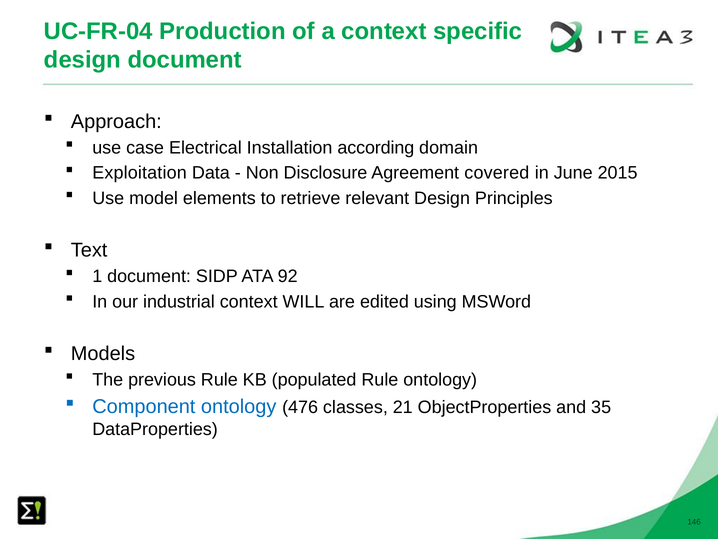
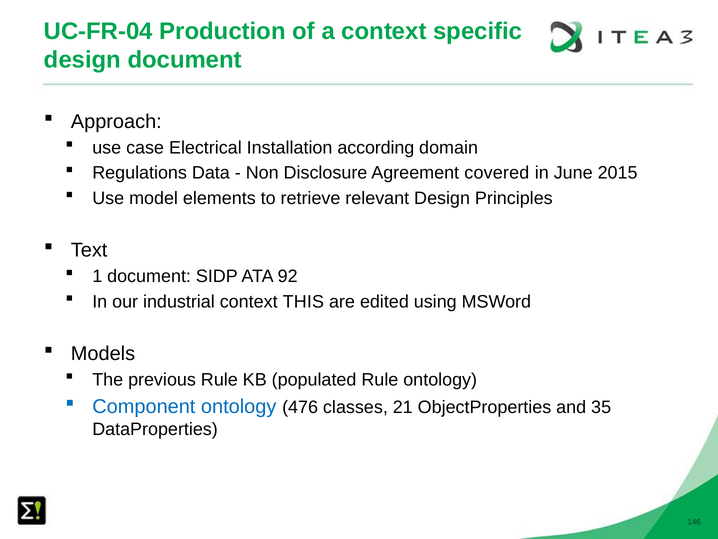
Exploitation: Exploitation -> Regulations (140, 173)
WILL: WILL -> THIS (303, 301)
